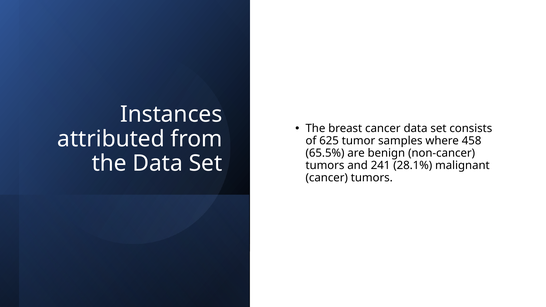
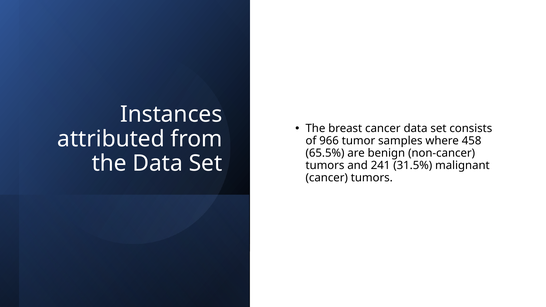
625: 625 -> 966 (329, 141)
28.1%: 28.1% -> 31.5% (413, 166)
